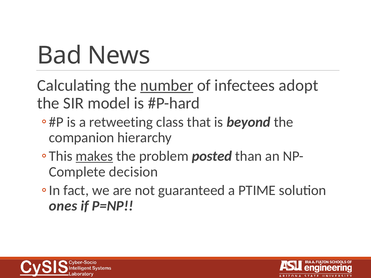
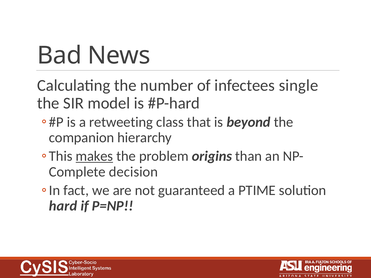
number underline: present -> none (167, 86)
adopt: adopt -> single (298, 86)
posted: posted -> origins (212, 156)
ones: ones -> hard (63, 206)
